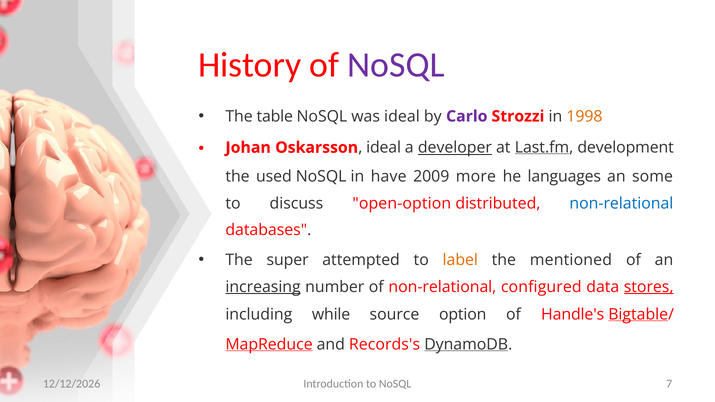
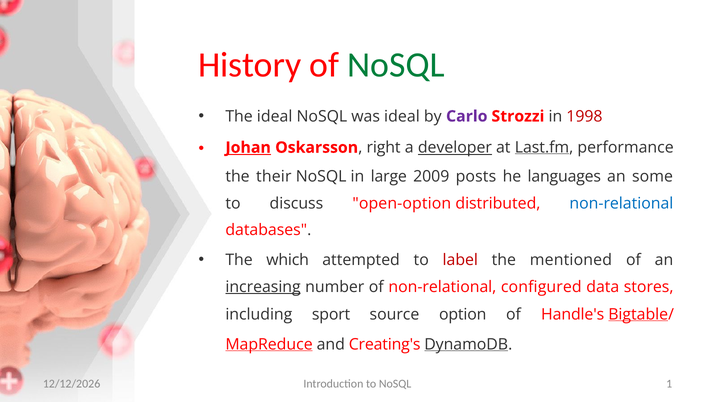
NoSQL colour: purple -> green (396, 65)
The table: table -> ideal (275, 116)
1998 colour: orange -> red (584, 116)
Johan underline: none -> present (248, 148)
Oskarsson ideal: ideal -> right (384, 148)
development: development -> performance (626, 148)
used: used -> their (274, 177)
have: have -> large (389, 177)
more: more -> posts (476, 177)
super: super -> which (288, 260)
label colour: orange -> red (460, 260)
stores underline: present -> none (649, 287)
while: while -> sport (331, 315)
Records's: Records's -> Creating's (385, 345)
7: 7 -> 1 (669, 384)
